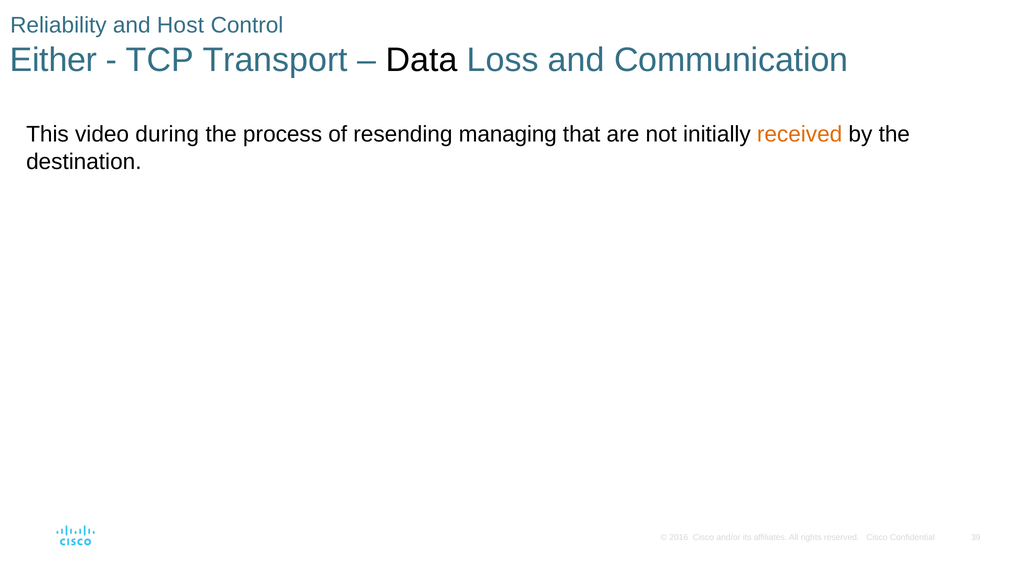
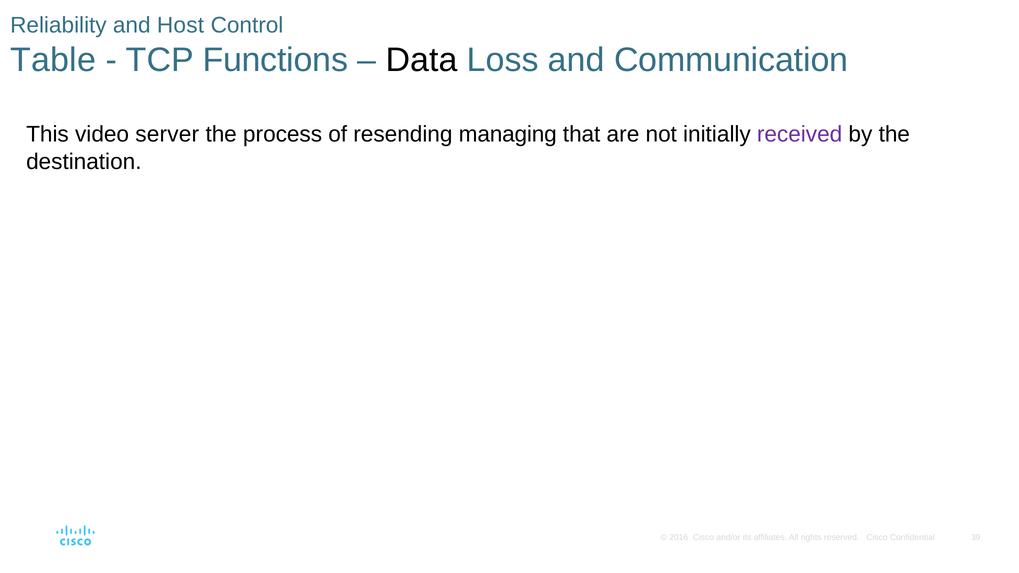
Either: Either -> Table (53, 60)
Transport: Transport -> Functions (275, 60)
during: during -> server (167, 135)
received colour: orange -> purple (800, 135)
